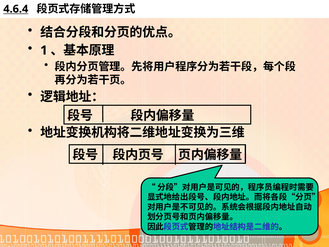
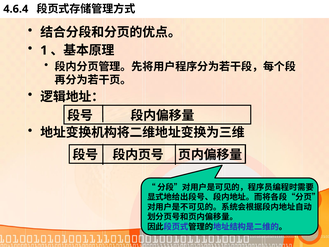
4.6.4 underline: present -> none (16, 9)
